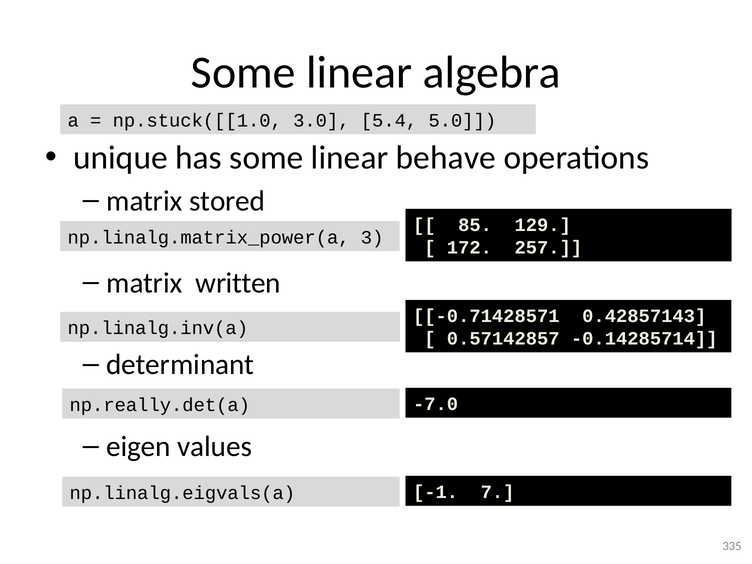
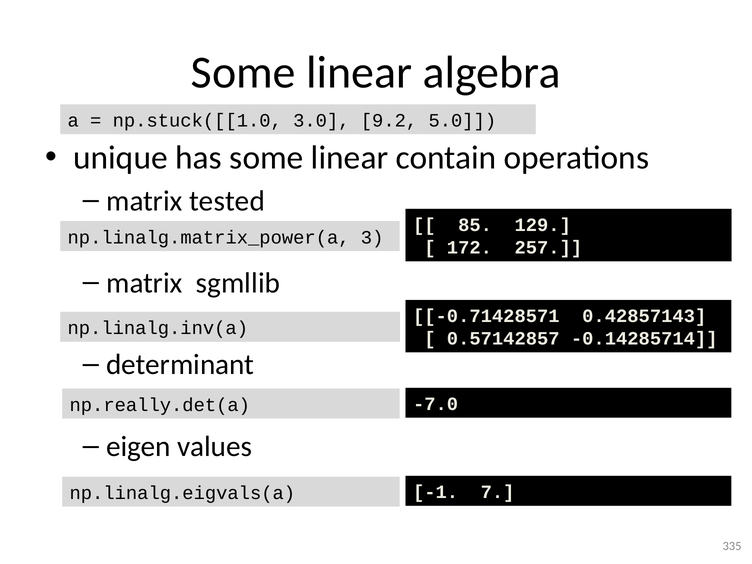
5.4: 5.4 -> 9.2 (389, 121)
behave: behave -> contain (446, 158)
stored: stored -> tested (227, 201)
written: written -> sgmllib (238, 283)
